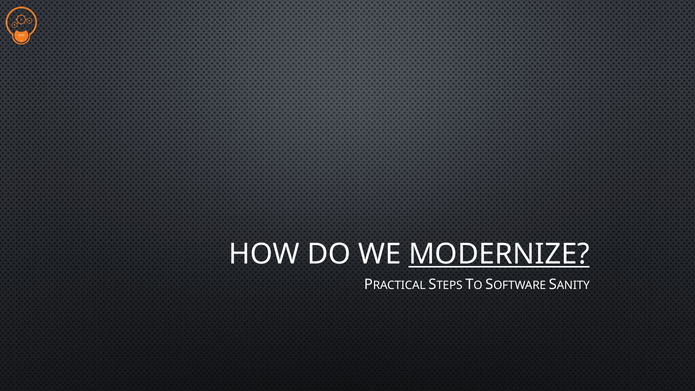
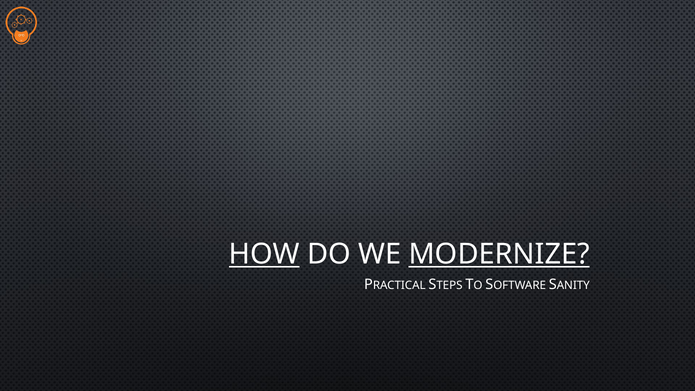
HOW underline: none -> present (264, 254)
